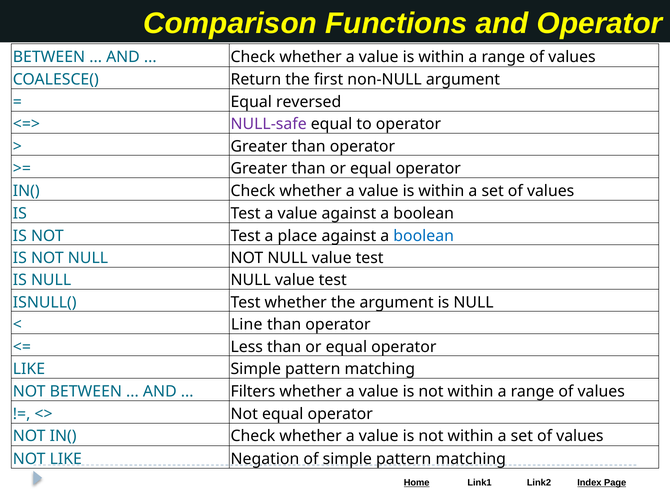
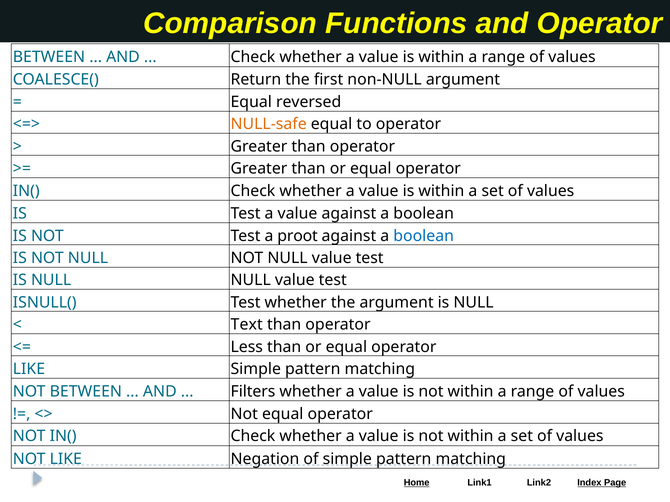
NULL-safe colour: purple -> orange (269, 124)
place: place -> proot (298, 236)
Line: Line -> Text (247, 325)
